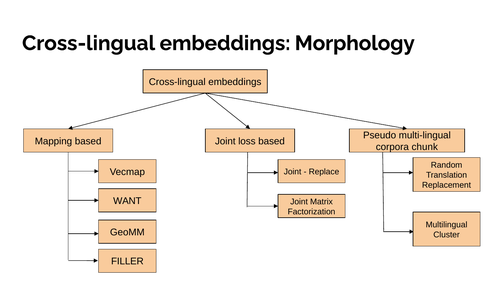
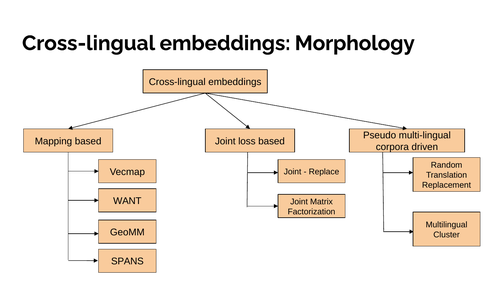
chunk: chunk -> driven (425, 147)
FILLER: FILLER -> SPANS (127, 262)
